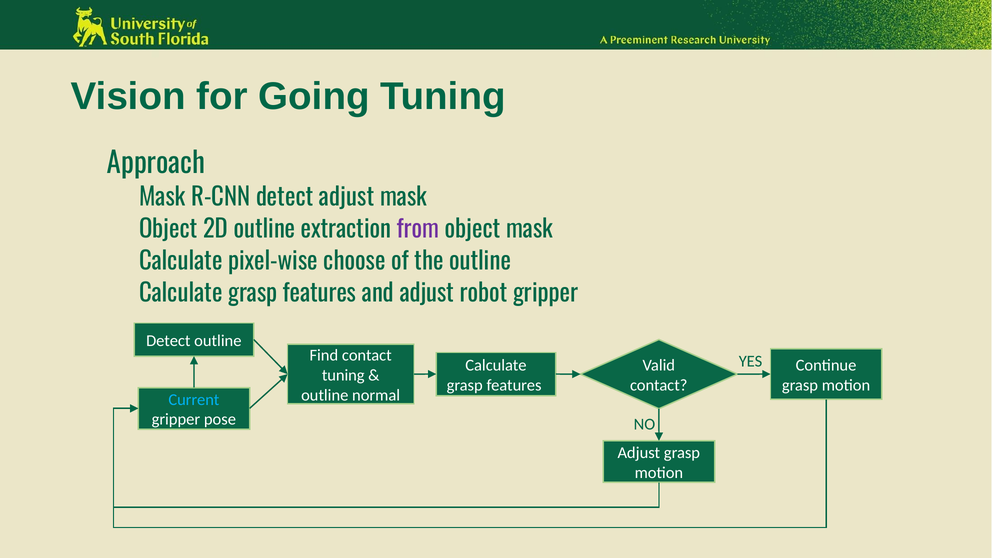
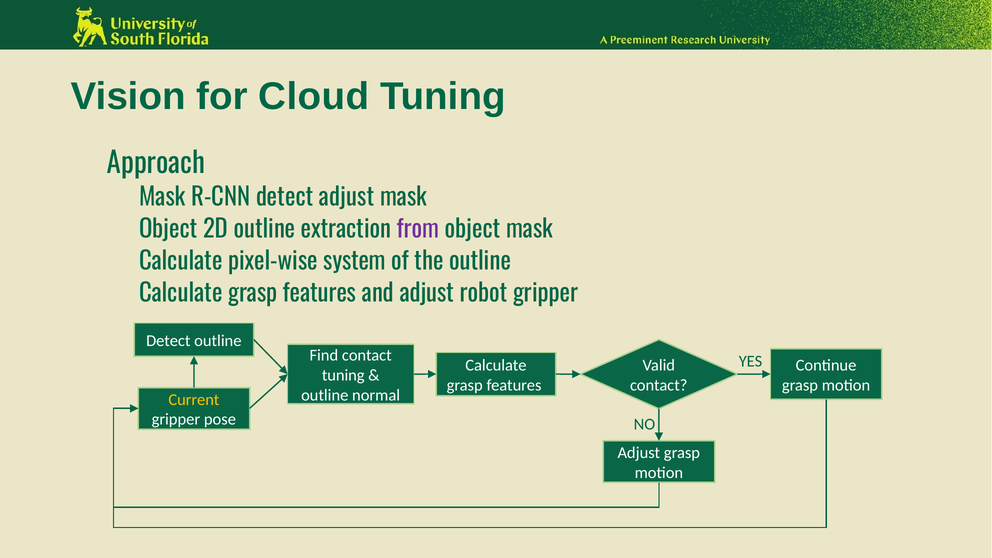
Going: Going -> Cloud (314, 96)
choose: choose -> system (355, 262)
Current colour: light blue -> yellow (194, 400)
